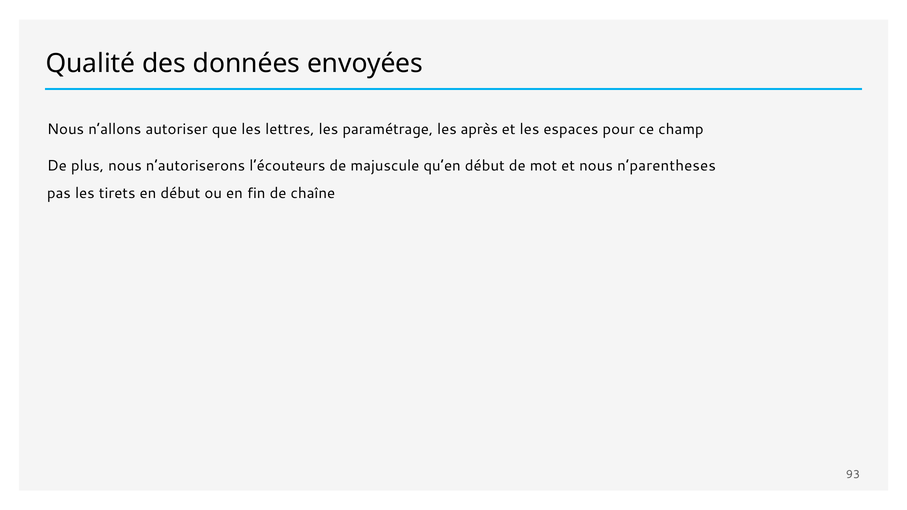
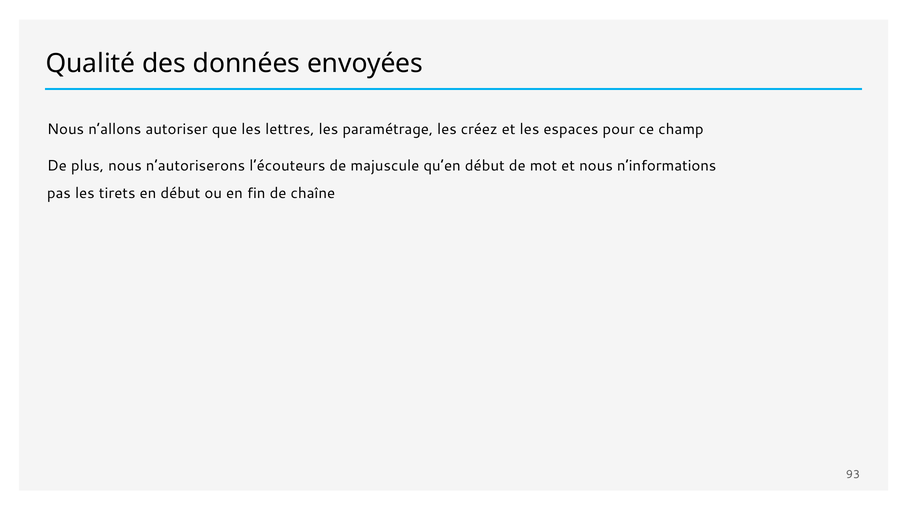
après: après -> créez (479, 129)
n’parentheses: n’parentheses -> n’informations (667, 166)
